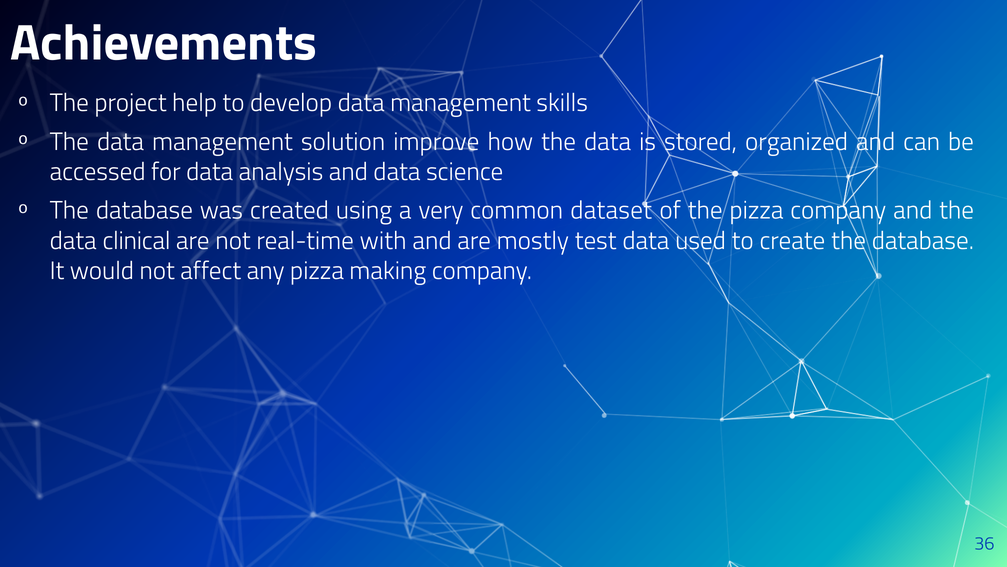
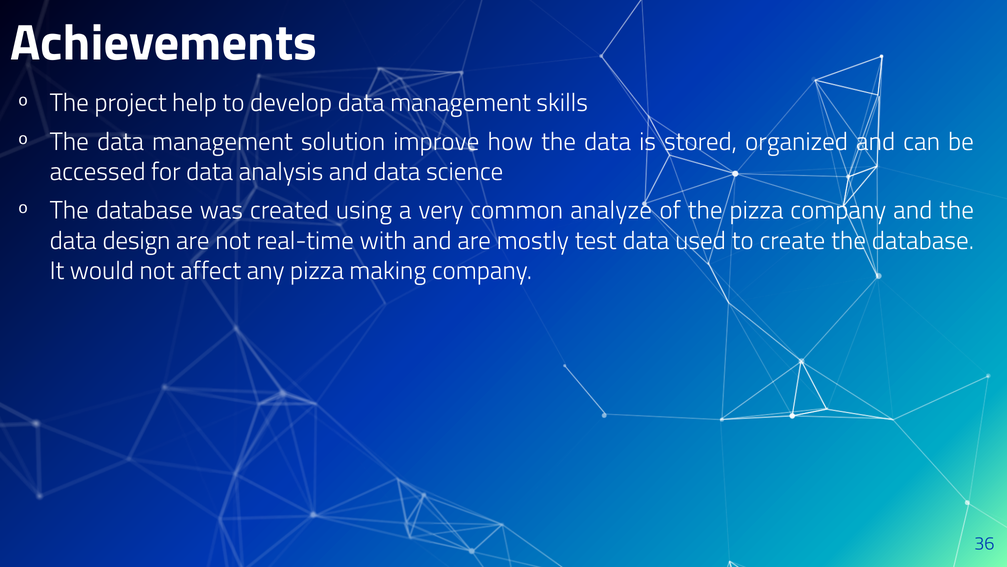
dataset: dataset -> analyze (611, 210)
clinical: clinical -> design (137, 241)
